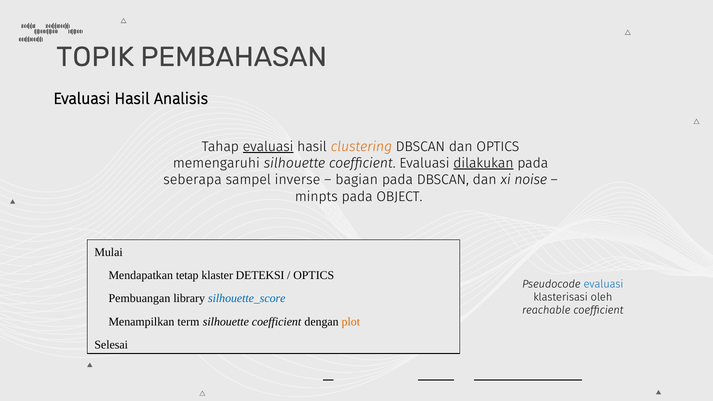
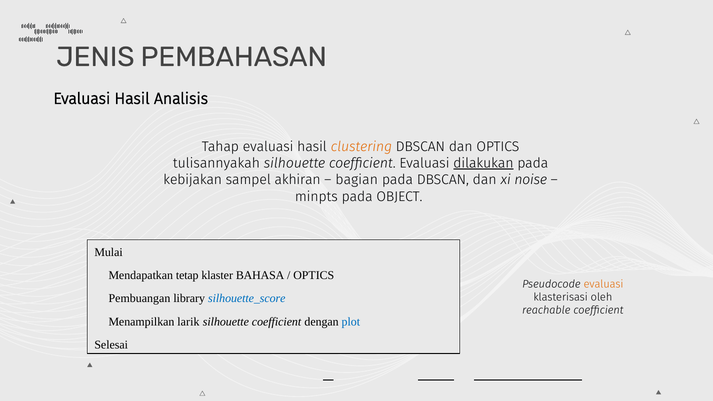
TOPIK: TOPIK -> JENIS (95, 57)
evaluasi underline: present -> none (268, 147)
memengaruhi: memengaruhi -> tulisannyakah (216, 163)
seberapa: seberapa -> kebijakan (193, 180)
inverse: inverse -> akhiran (298, 180)
DETEKSI: DETEKSI -> BAHASA (260, 275)
evaluasi colour: blue -> orange (604, 284)
term: term -> larik (188, 322)
plot colour: orange -> blue (351, 322)
